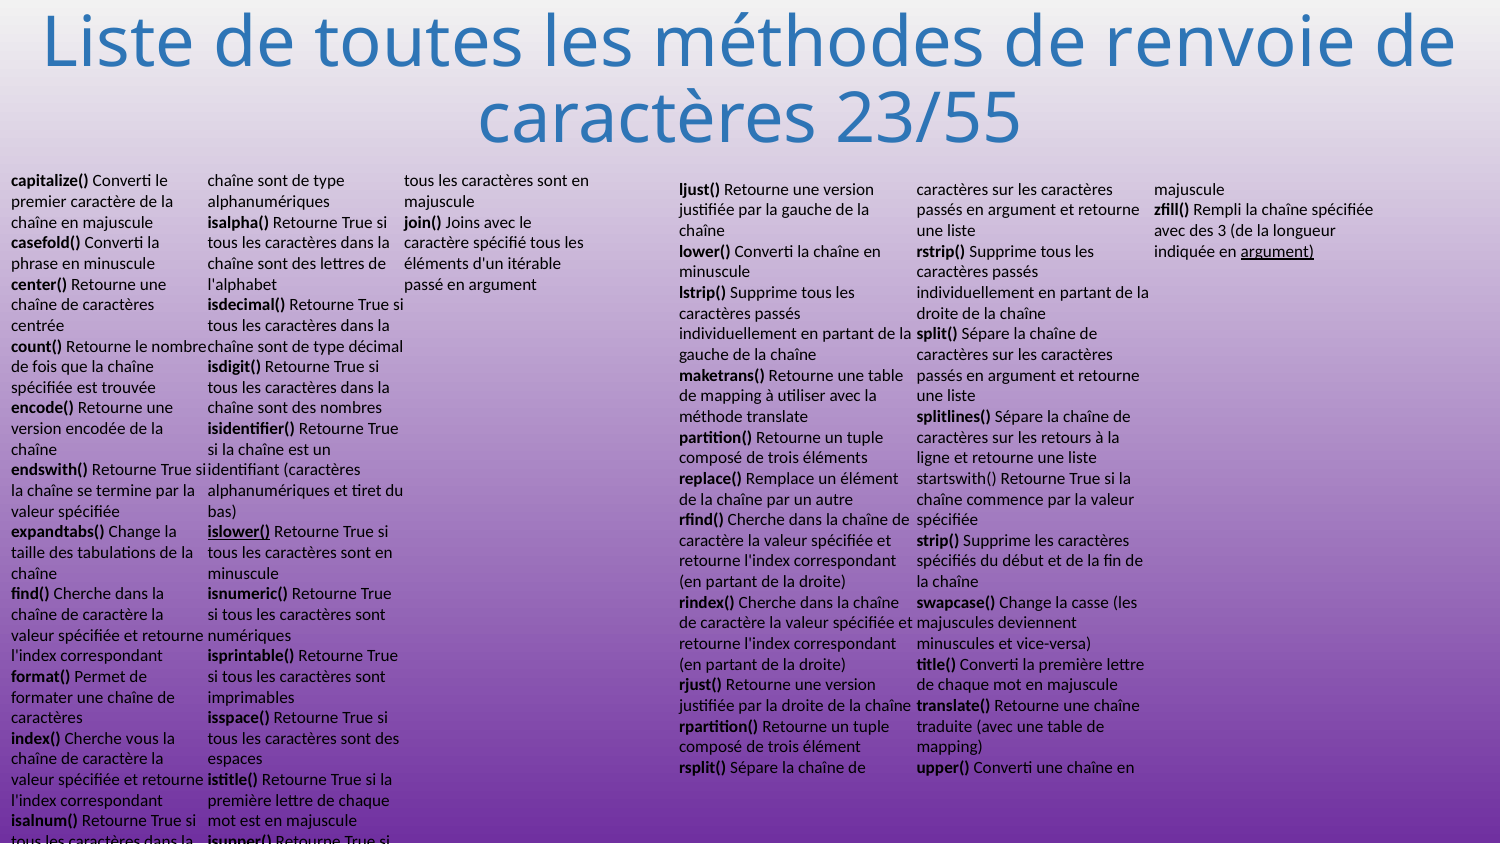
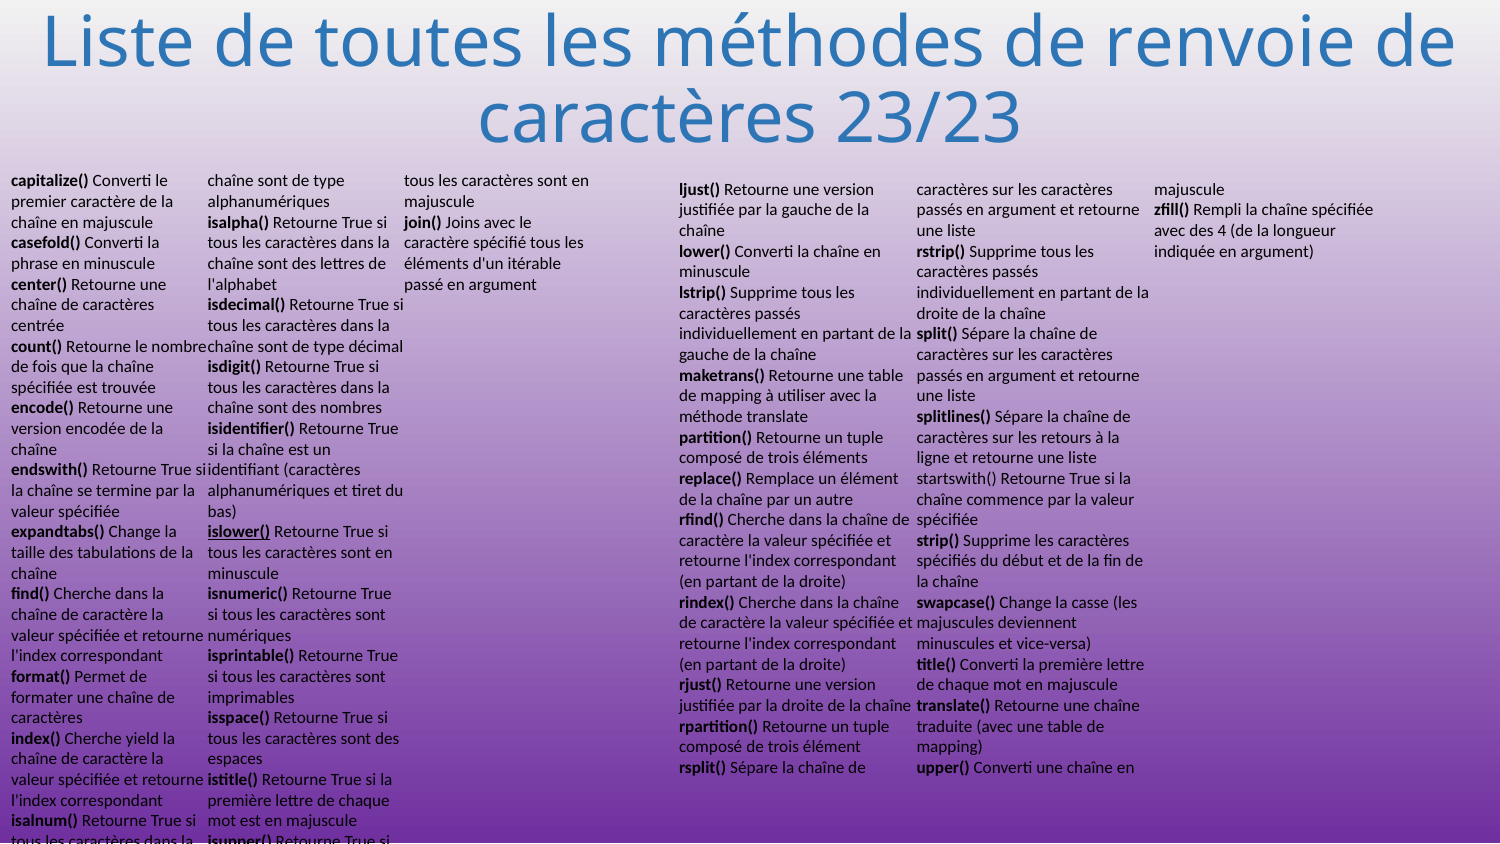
23/55: 23/55 -> 23/23 (929, 119)
3: 3 -> 4 (1222, 231)
argument underline: present -> none (1277, 252)
vous: vous -> yield (142, 738)
